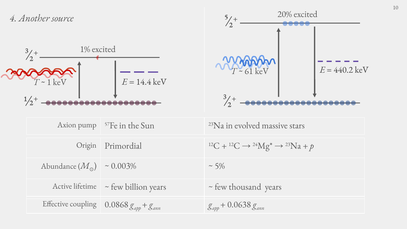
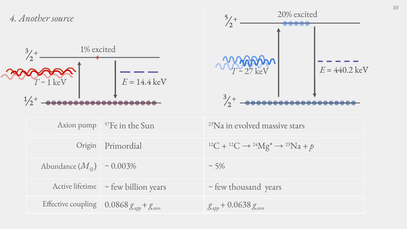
61: 61 -> 27 (249, 71)
